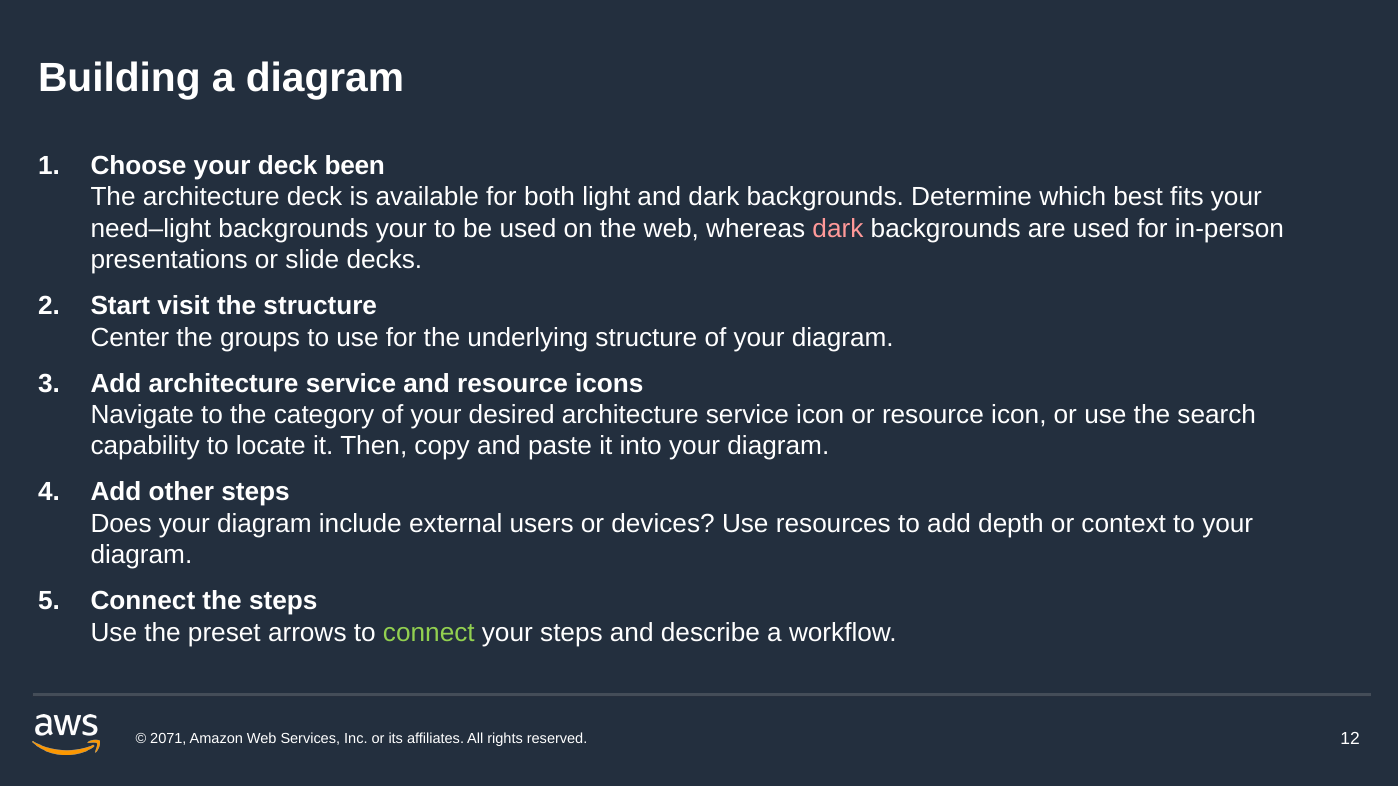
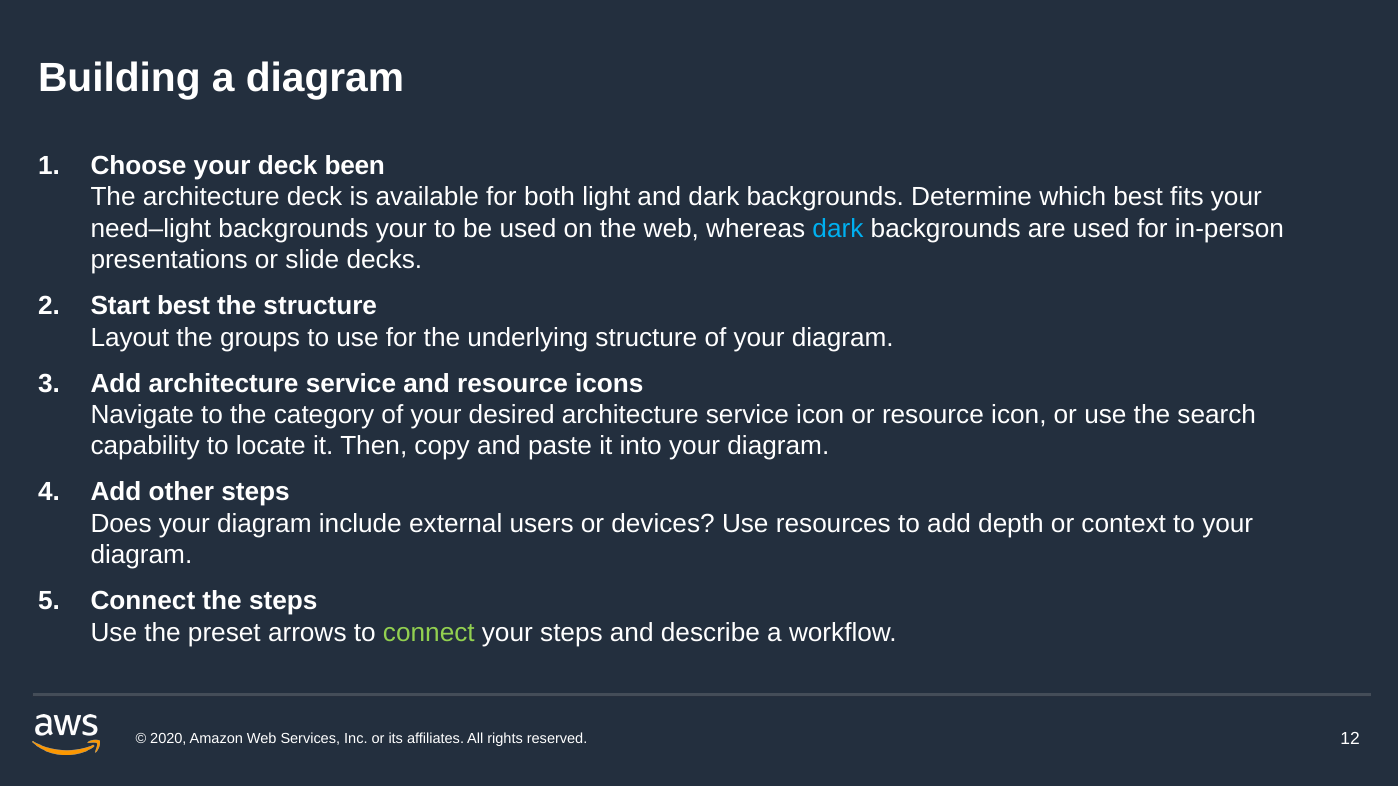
dark colour: pink -> light blue (838, 229)
Start visit: visit -> best (184, 306)
Center: Center -> Layout (130, 338)
2071: 2071 -> 2020 (168, 739)
